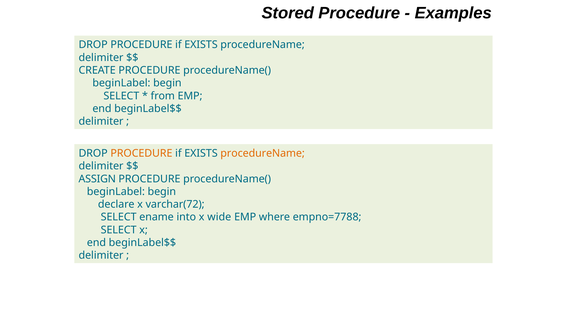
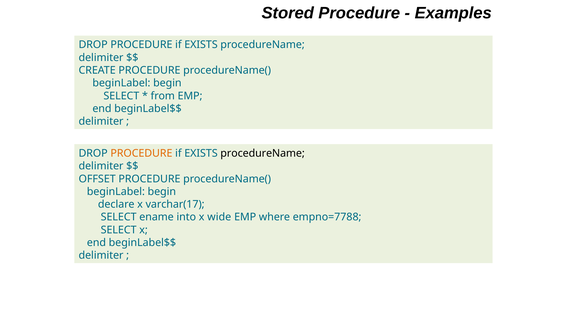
procedureName colour: orange -> black (263, 153)
ASSIGN: ASSIGN -> OFFSET (97, 179)
varchar(72: varchar(72 -> varchar(17 (175, 204)
